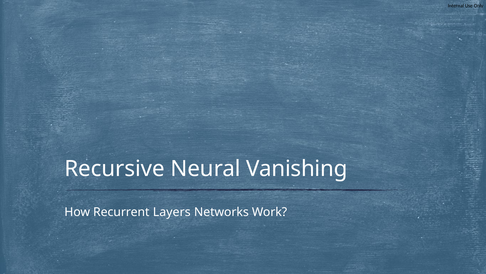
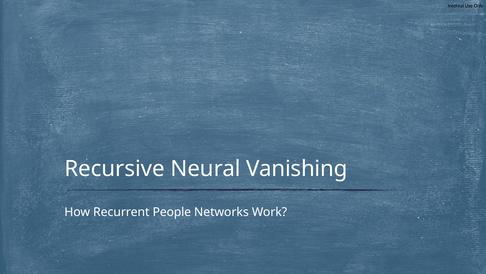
Layers: Layers -> People (172, 212)
